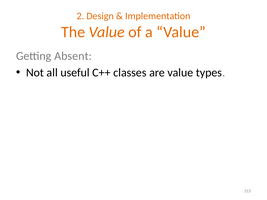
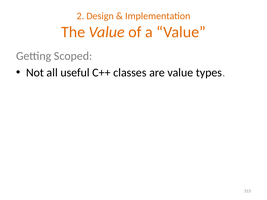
Absent: Absent -> Scoped (73, 56)
